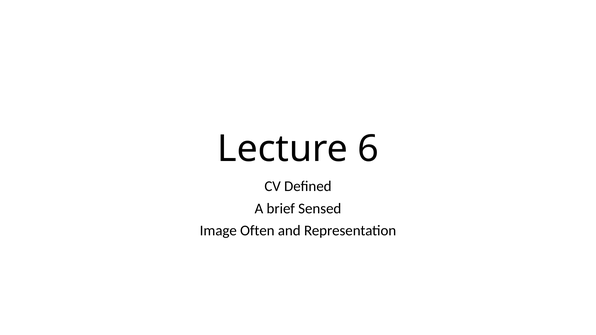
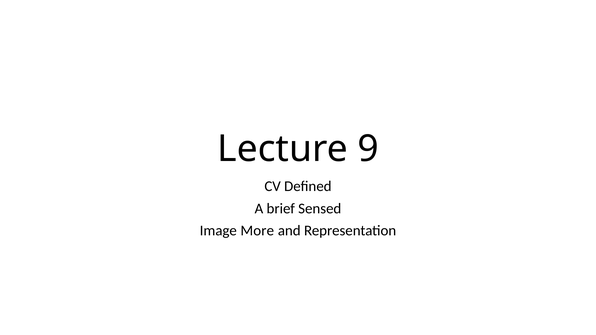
6: 6 -> 9 (368, 149)
Often: Often -> More (257, 231)
